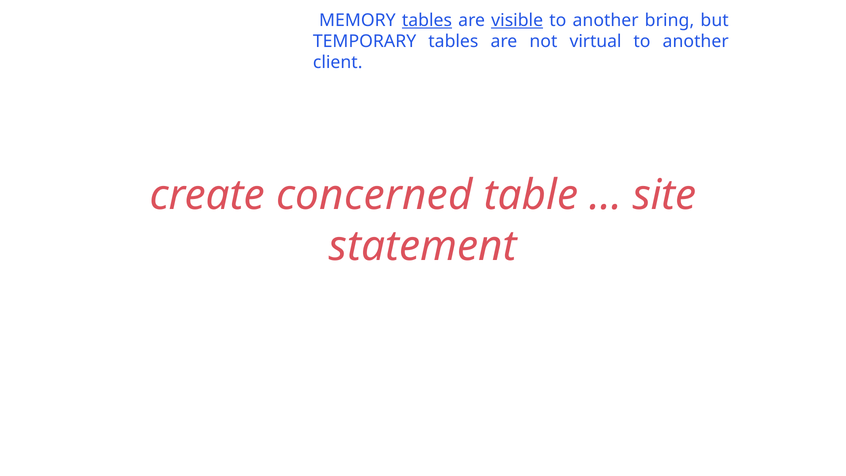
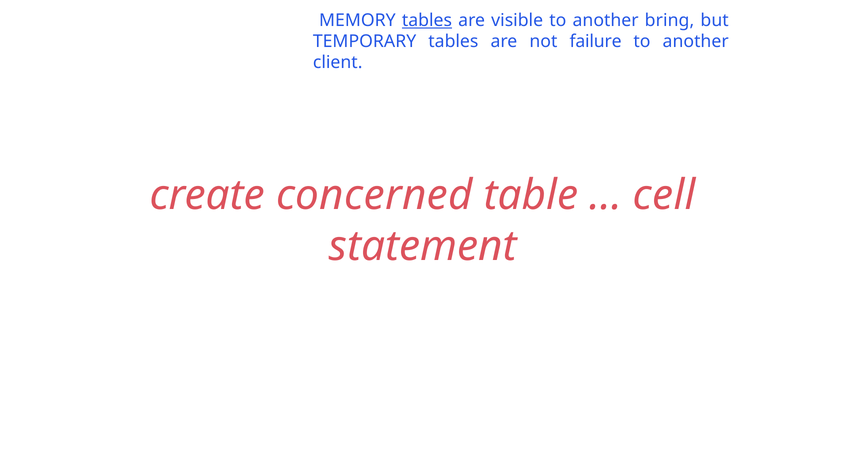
visible underline: present -> none (517, 20)
virtual: virtual -> failure (596, 41)
site: site -> cell (664, 195)
